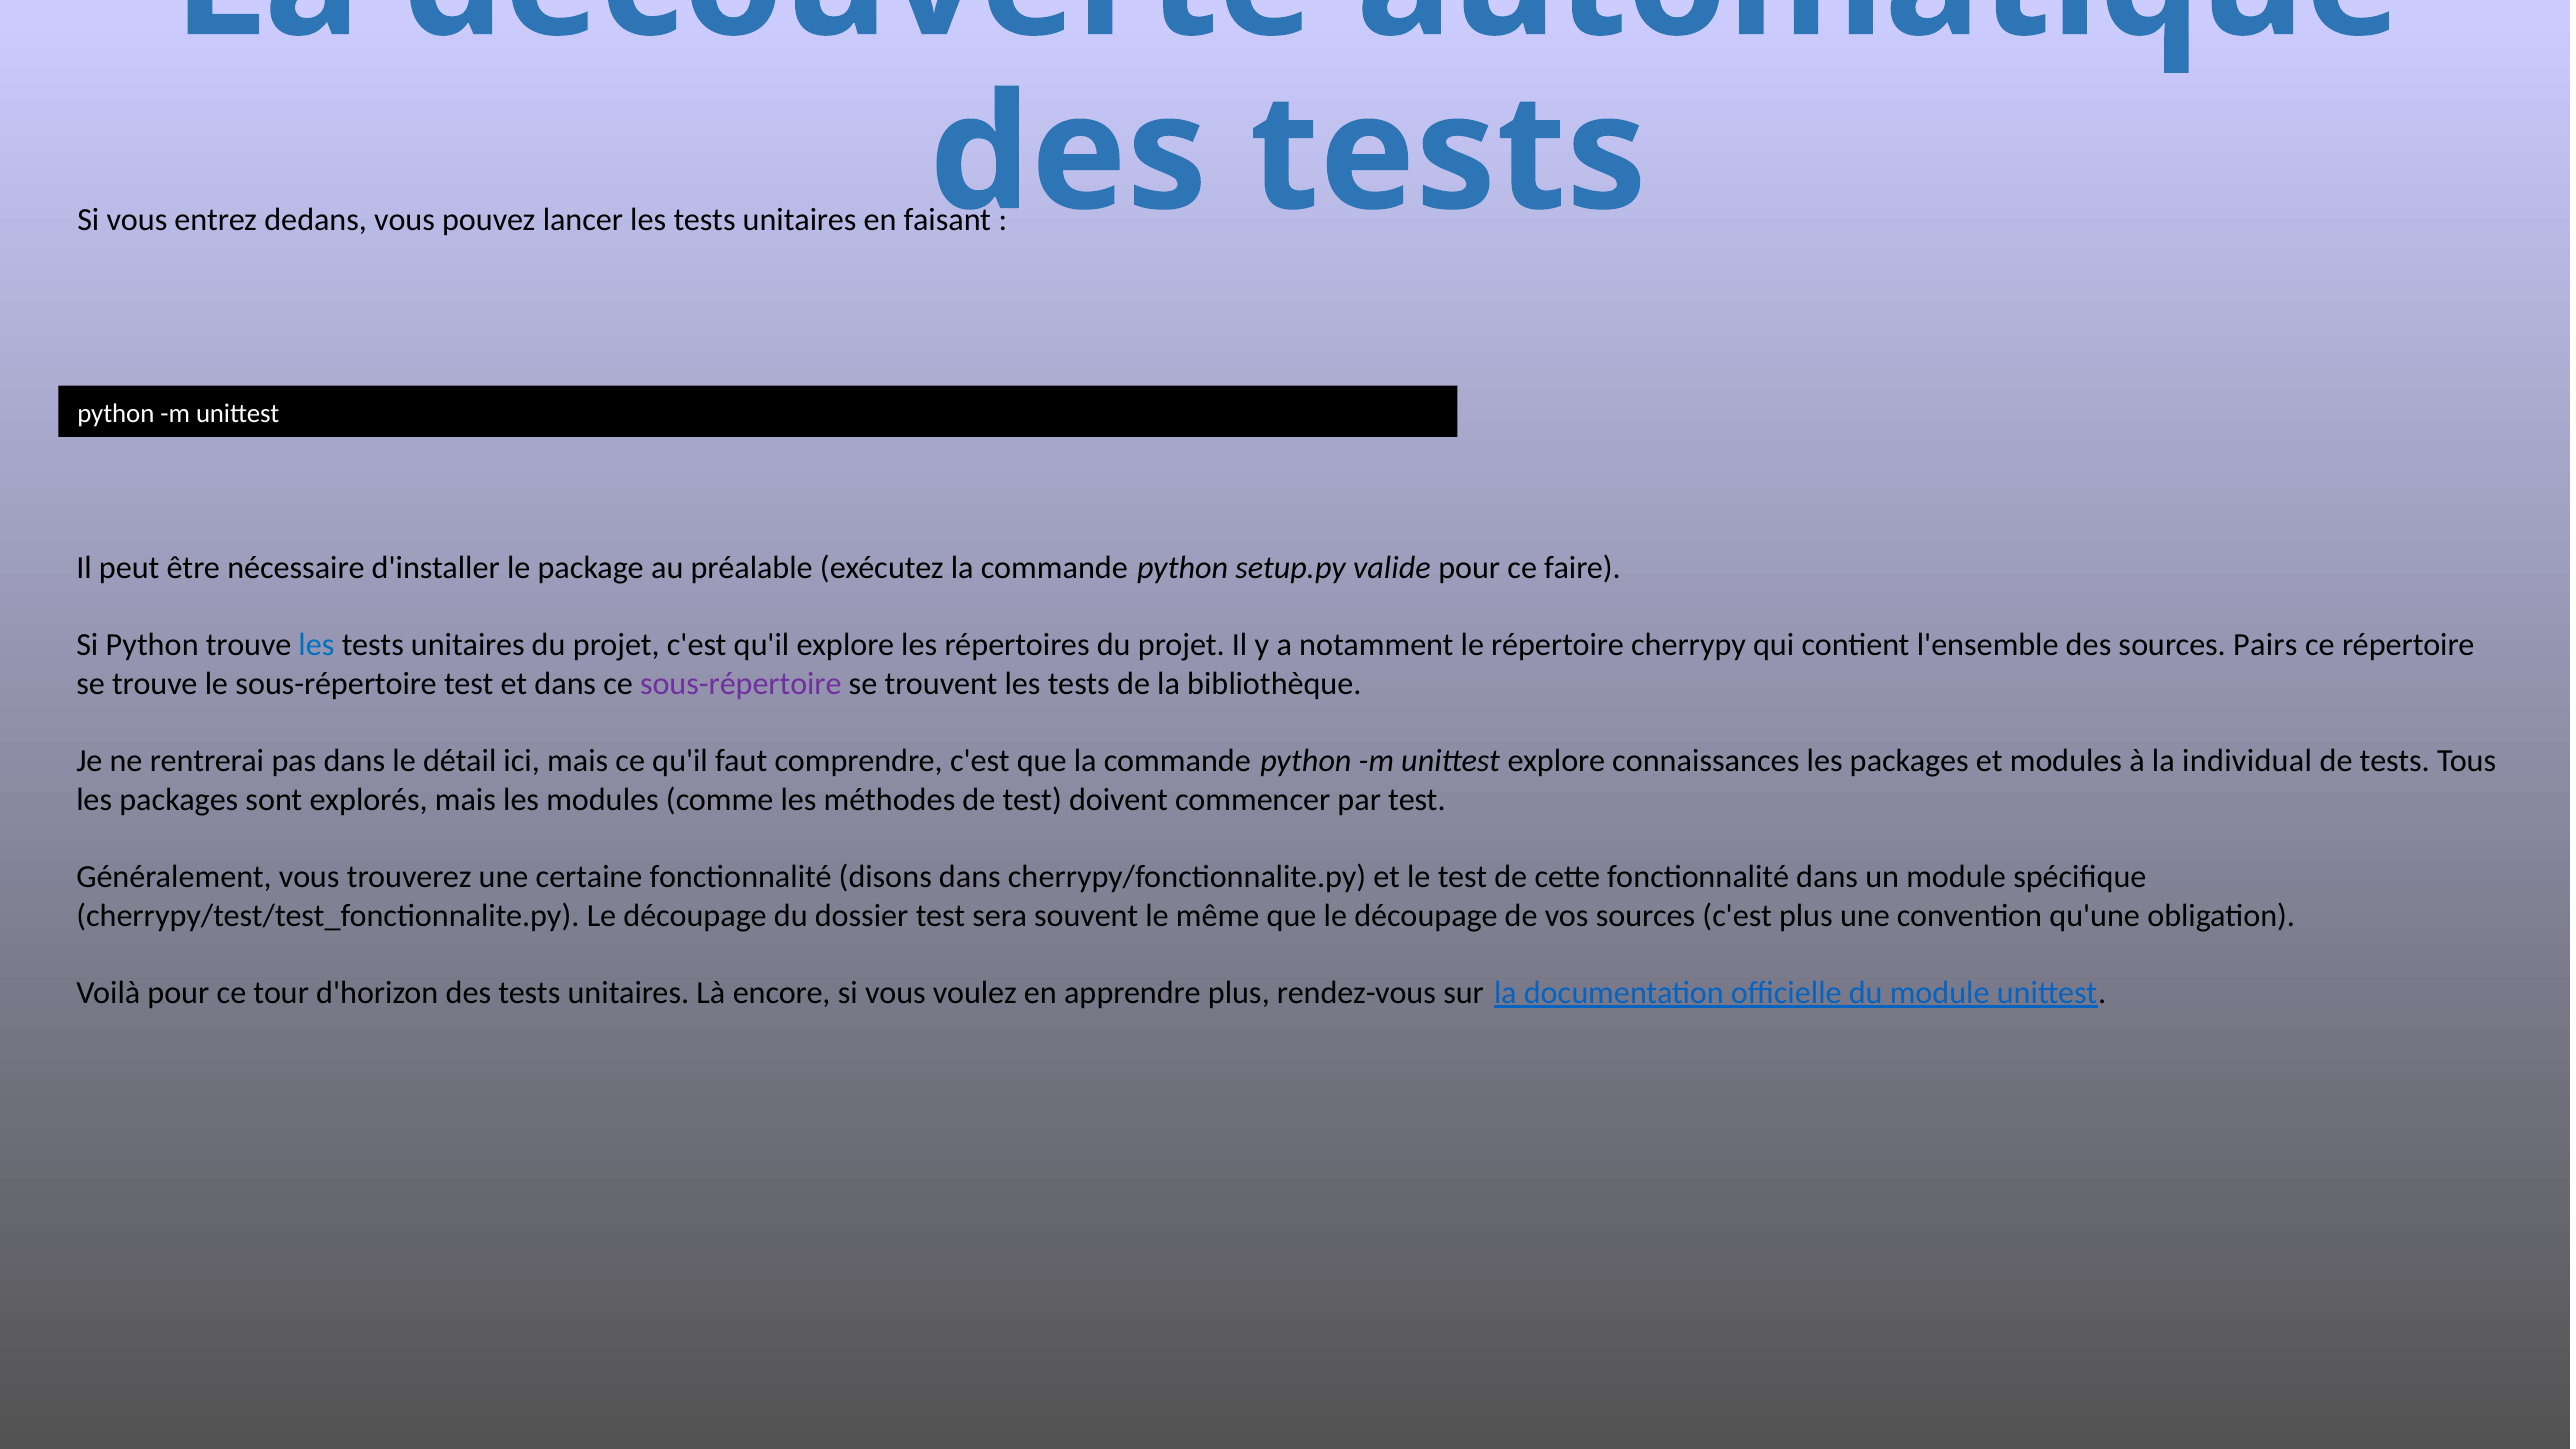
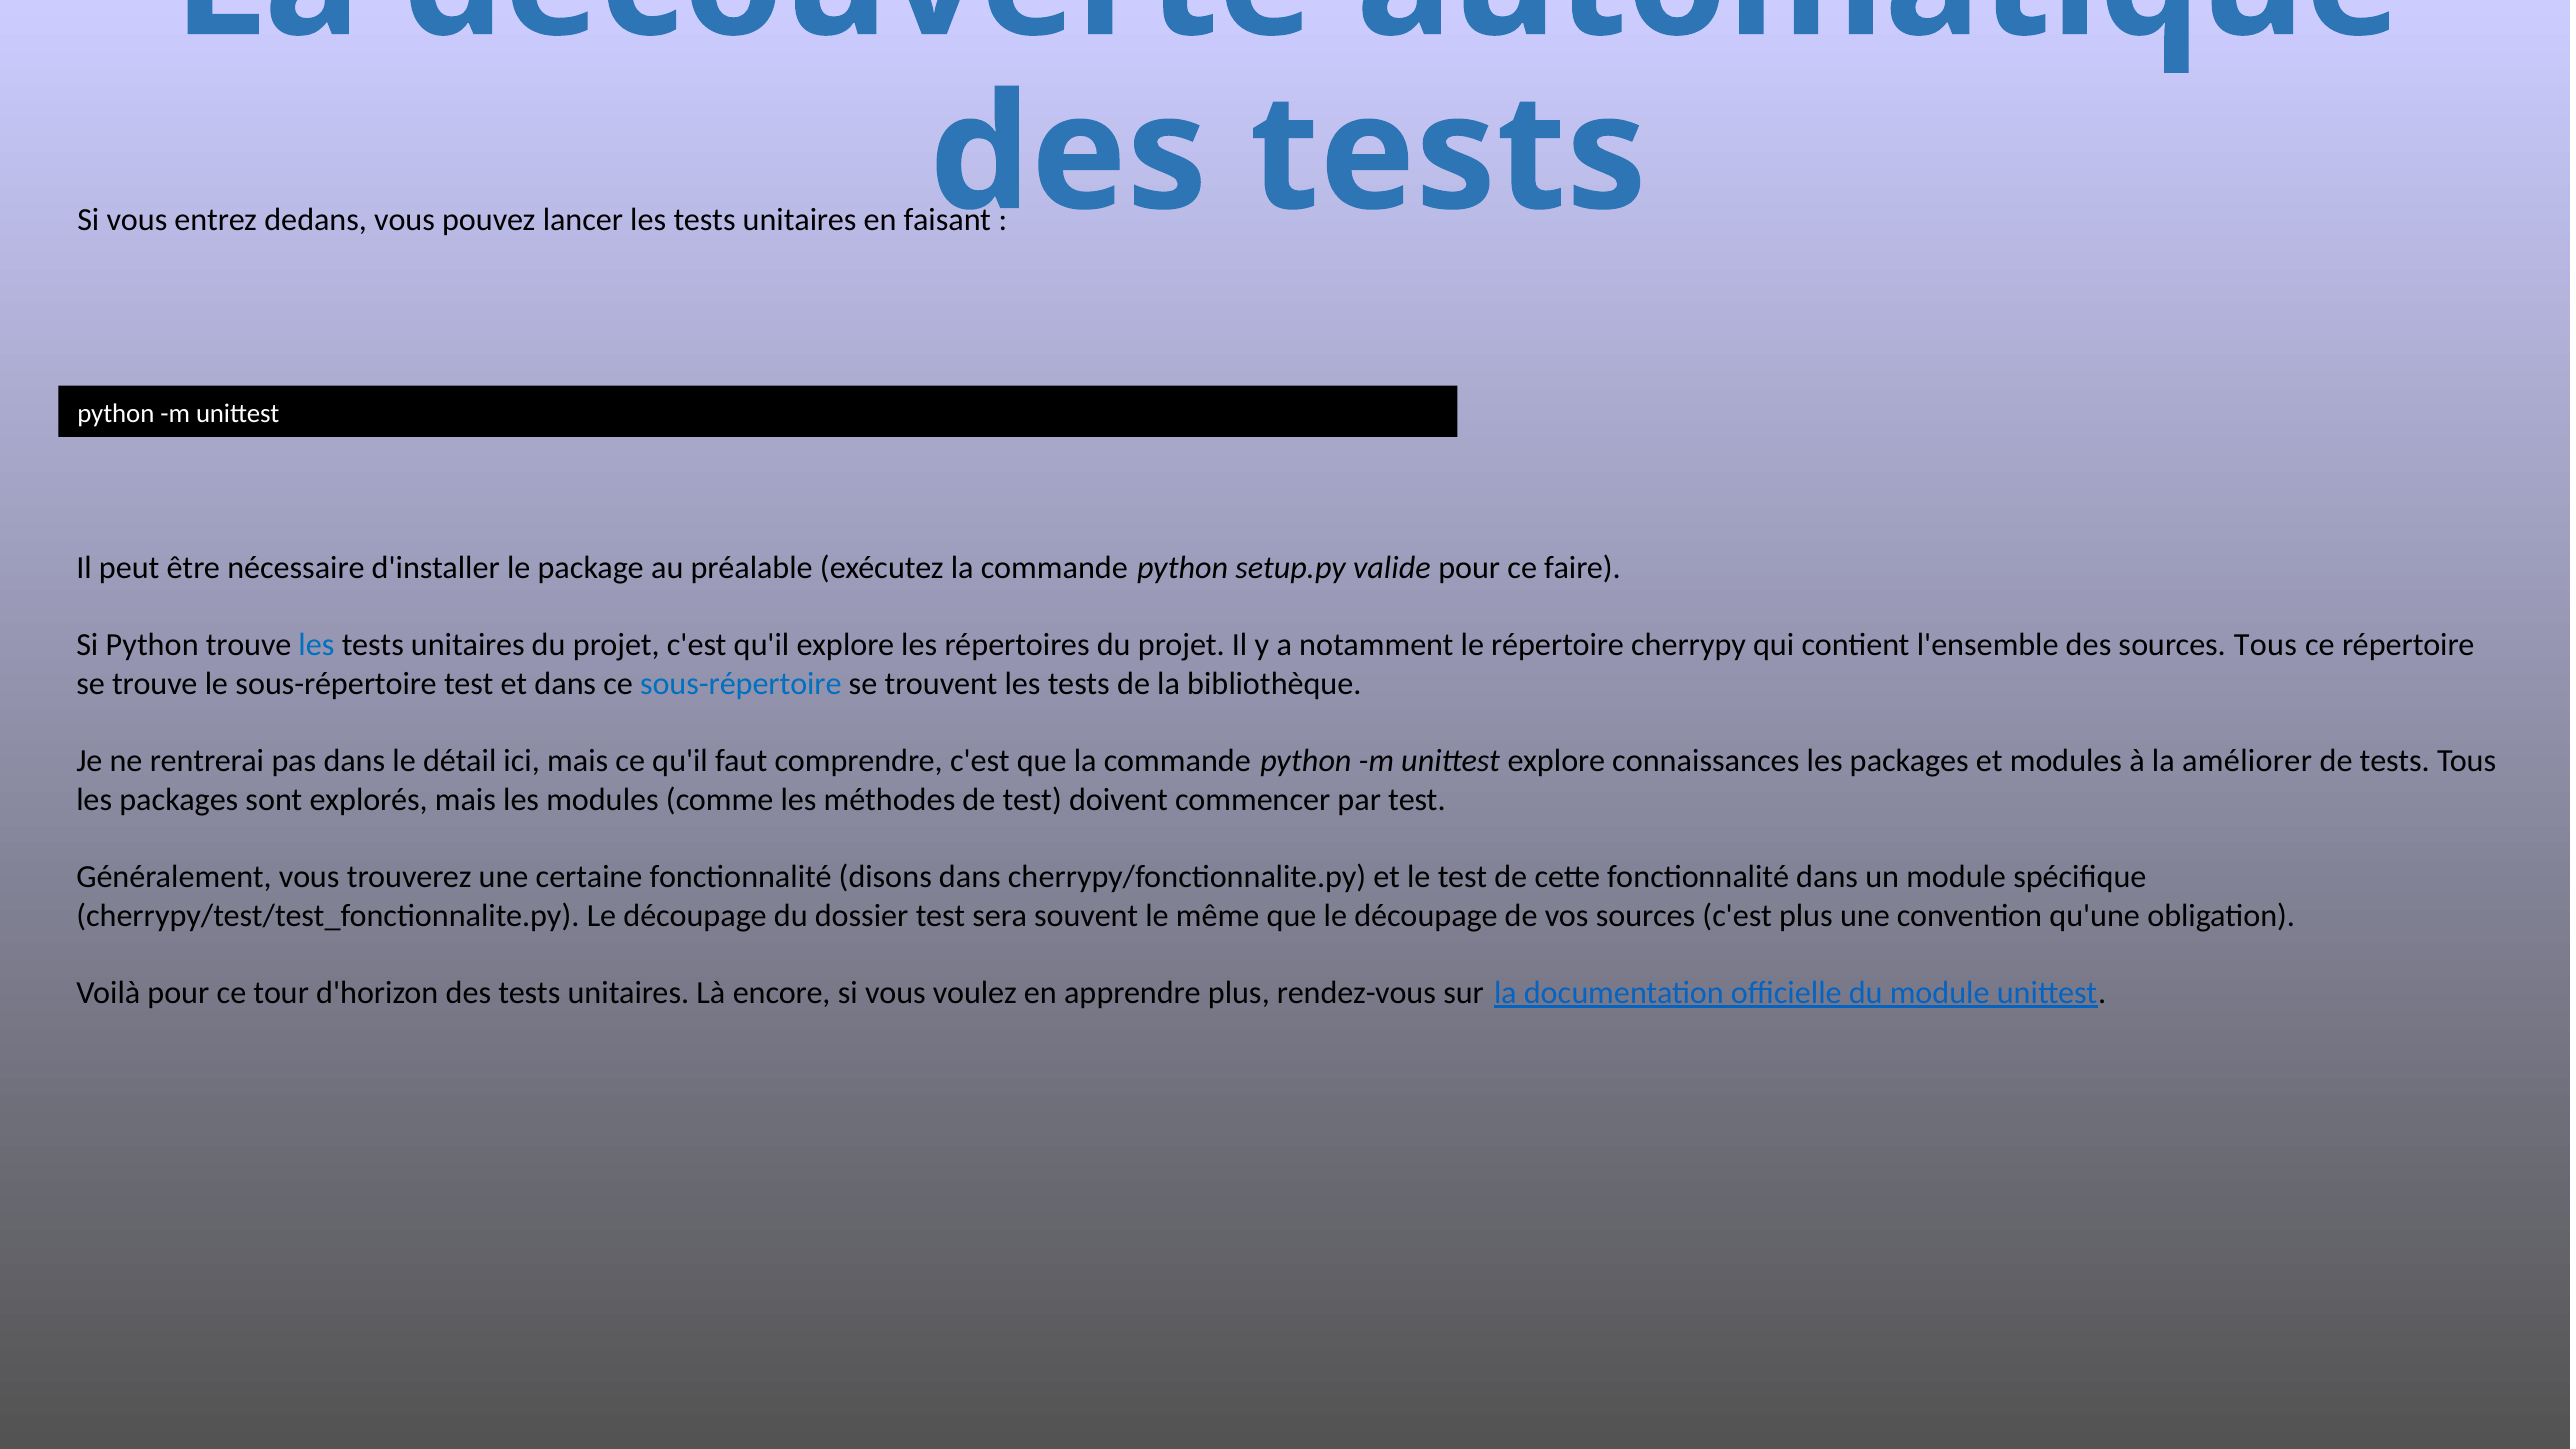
sources Pairs: Pairs -> Tous (2265, 645)
sous-répertoire colour: purple -> blue (741, 684)
individual: individual -> améliorer (2247, 761)
